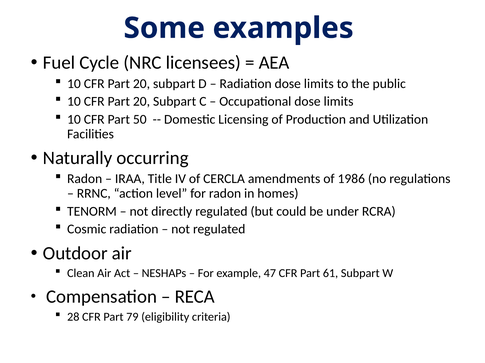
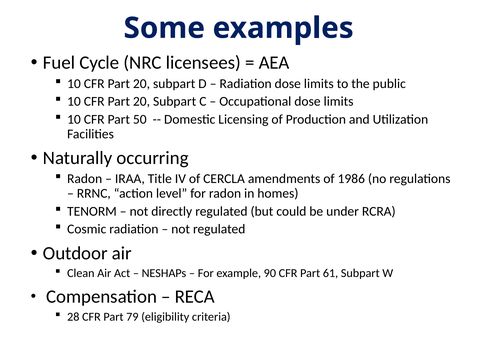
47: 47 -> 90 (270, 274)
